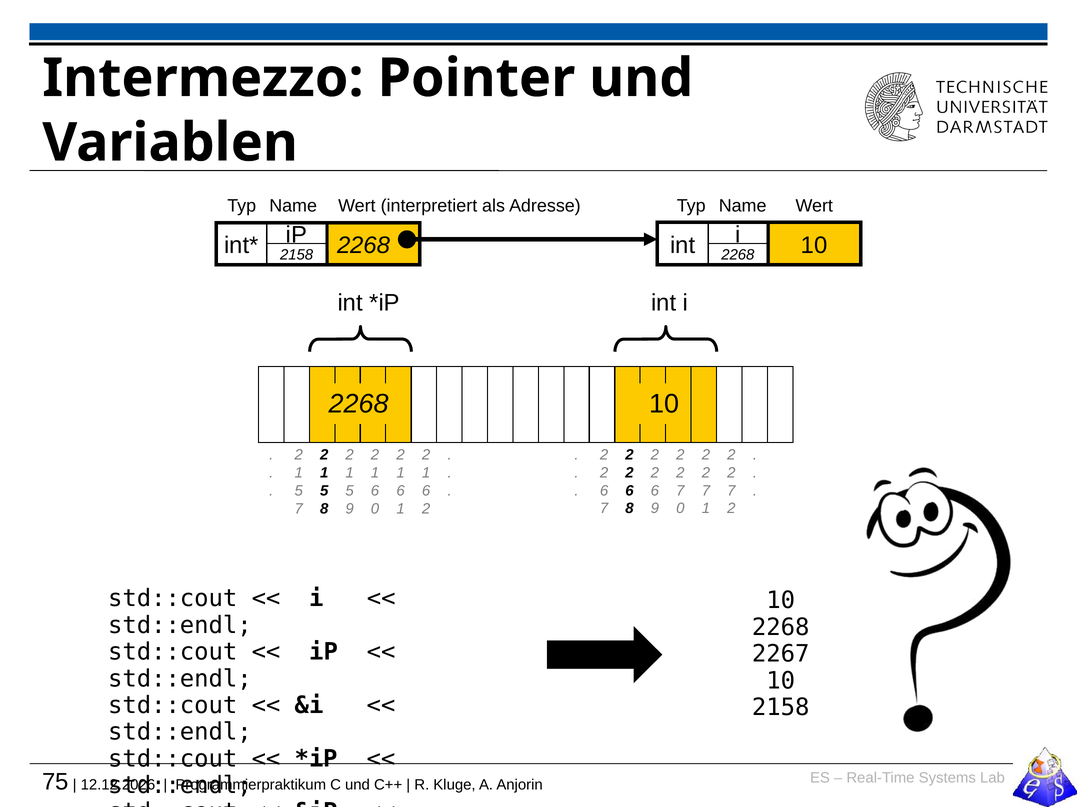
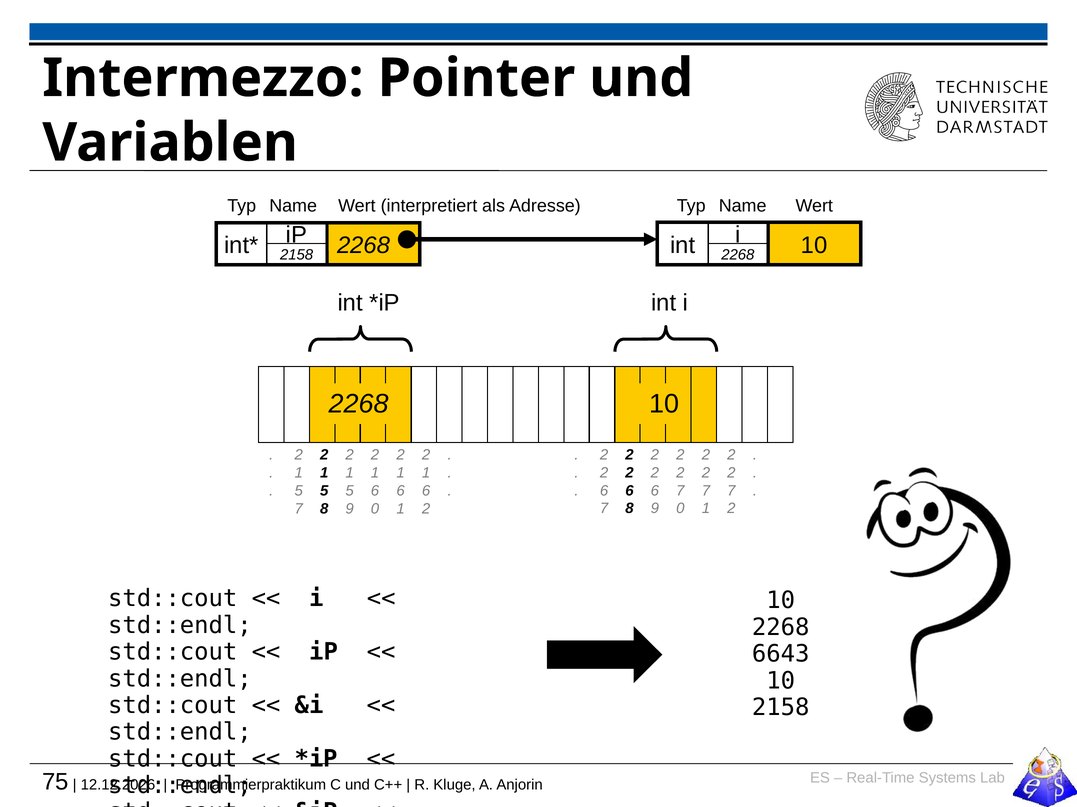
2267: 2267 -> 6643 (781, 655)
